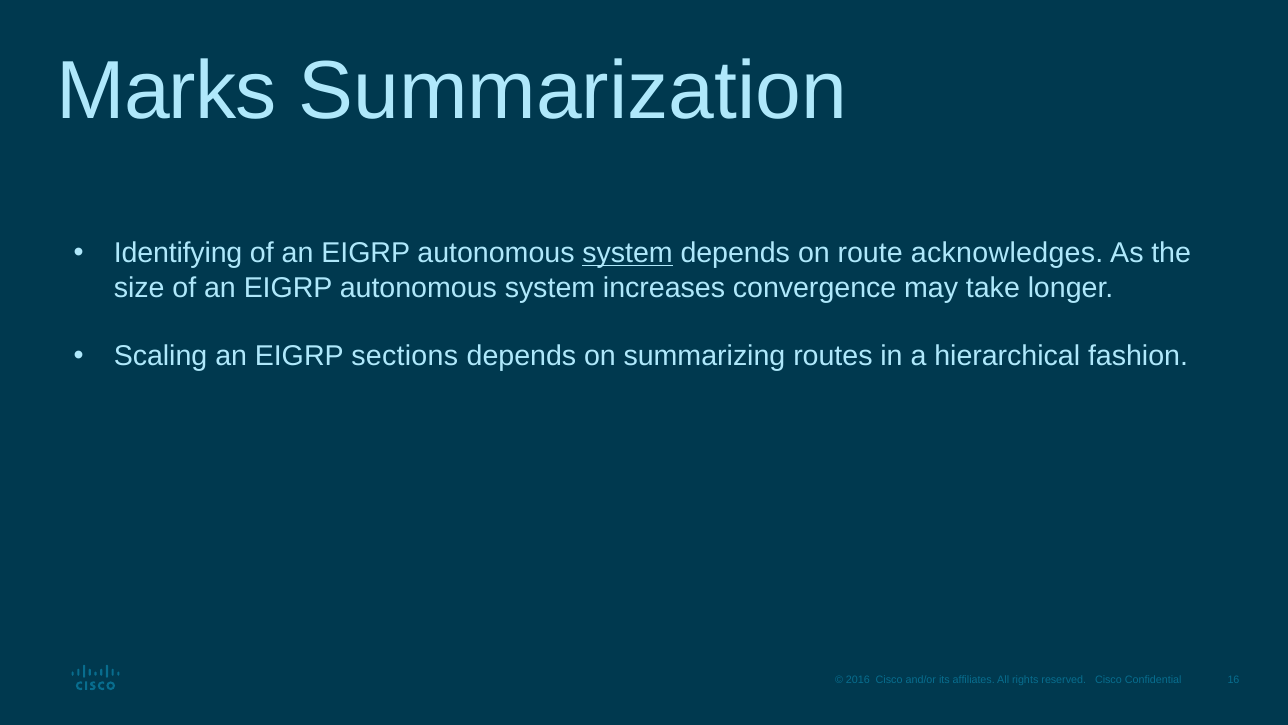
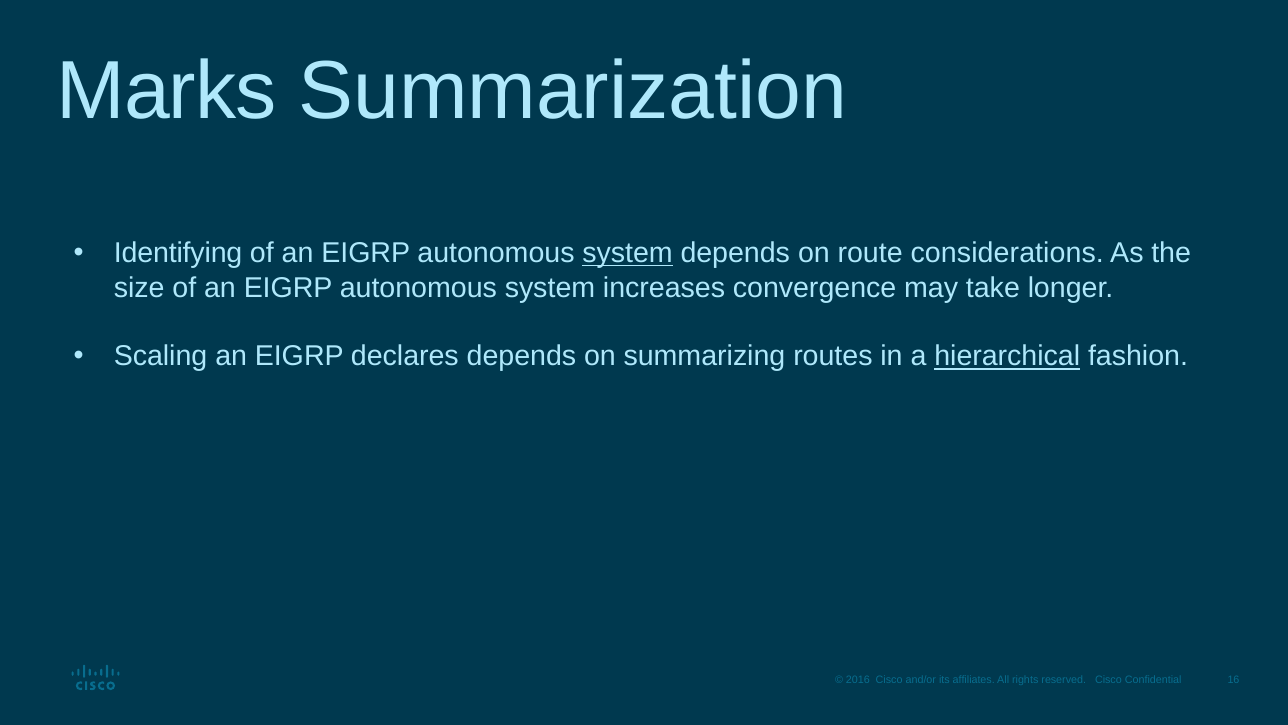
acknowledges: acknowledges -> considerations (1007, 253)
sections: sections -> declares (405, 356)
hierarchical underline: none -> present (1007, 356)
